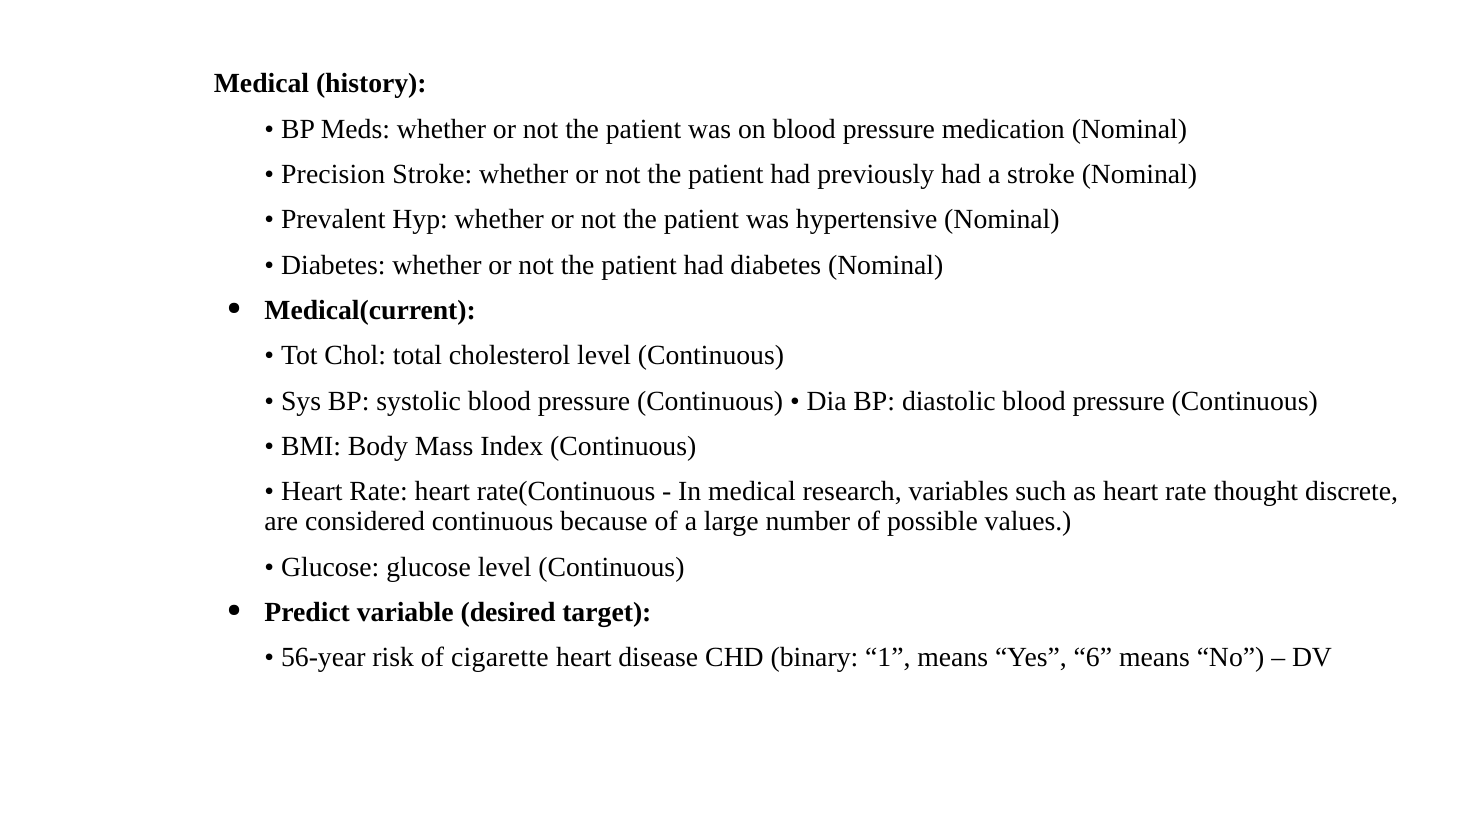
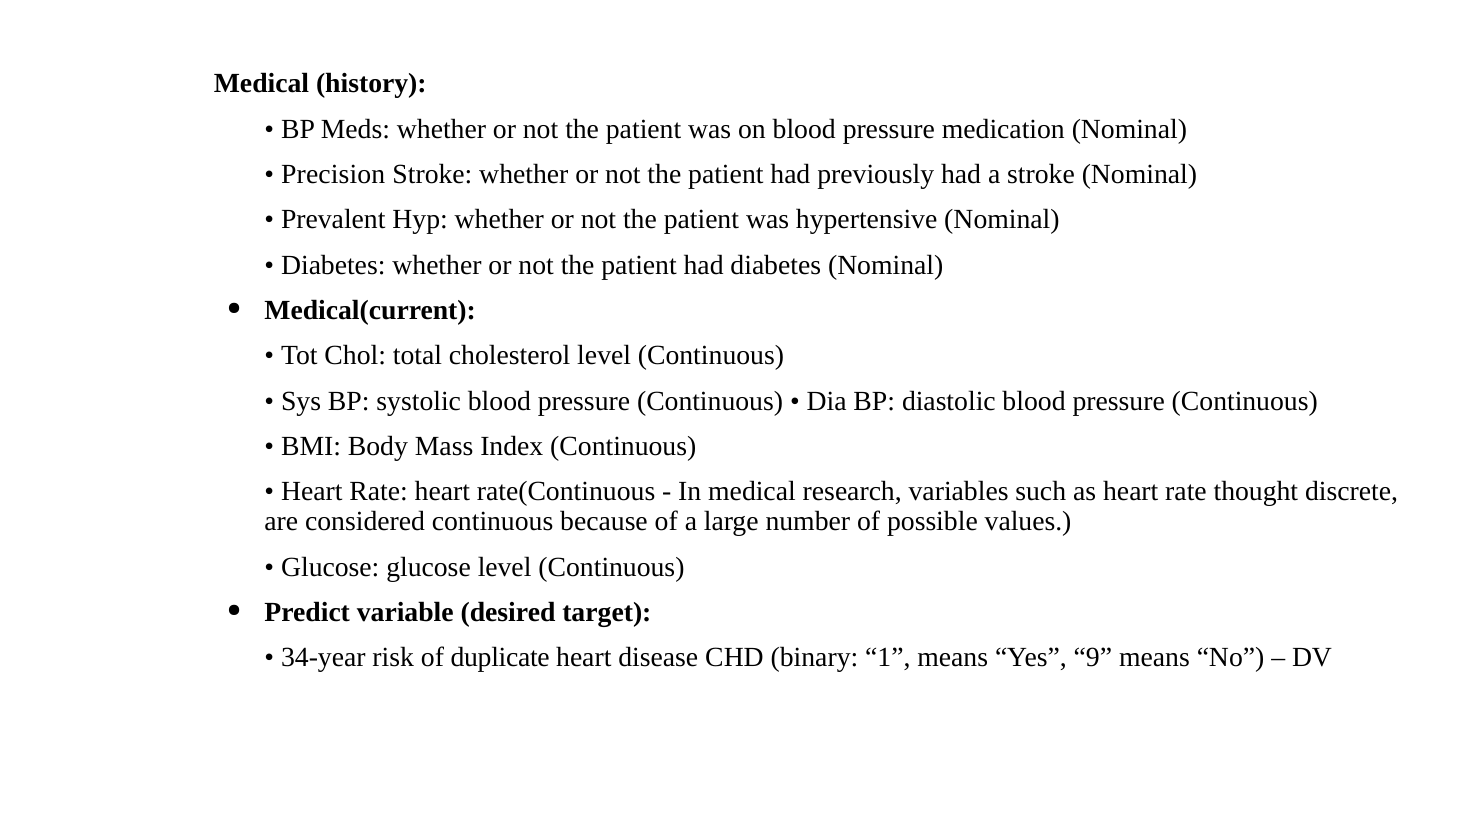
56-year: 56-year -> 34-year (323, 658)
cigarette: cigarette -> duplicate (500, 658)
6: 6 -> 9 (1093, 658)
